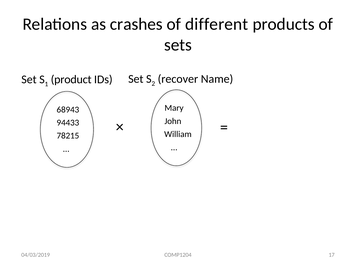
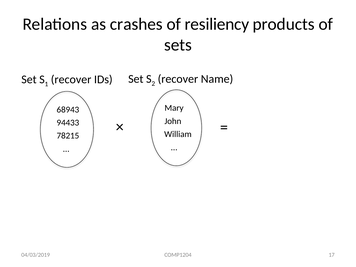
different: different -> resiliency (217, 24)
product: product -> recover (71, 79)
